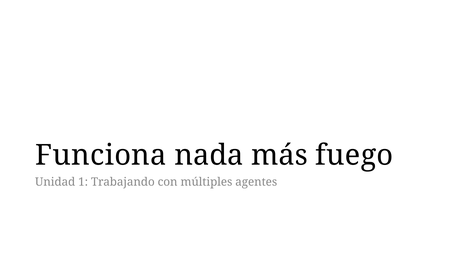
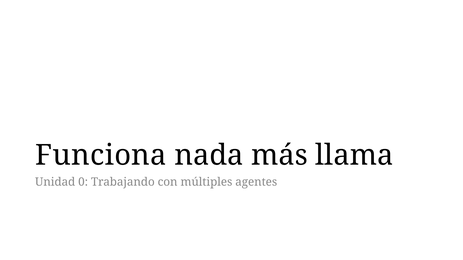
fuego: fuego -> llama (354, 156)
1: 1 -> 0 (83, 182)
